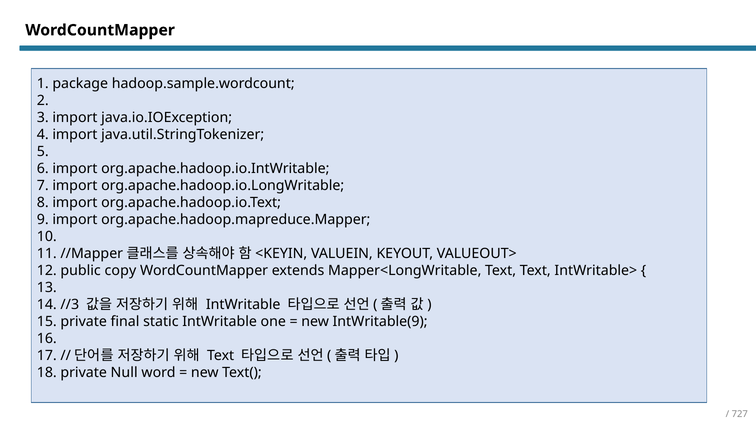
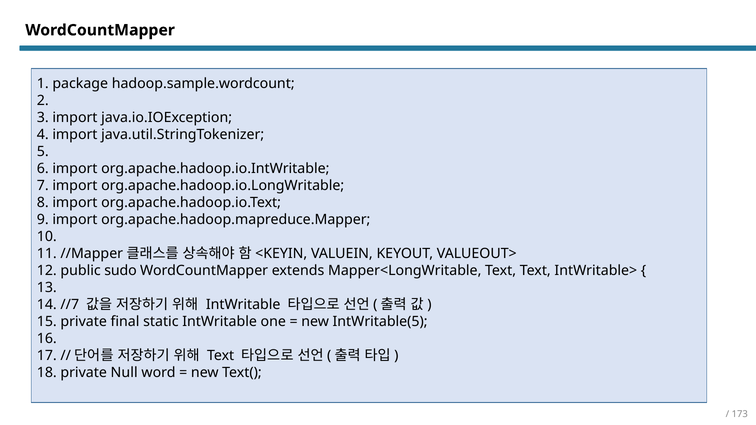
copy: copy -> sudo (121, 271)
//3: //3 -> //7 (70, 305)
IntWritable(9: IntWritable(9 -> IntWritable(5 (380, 322)
727: 727 -> 173 (740, 414)
